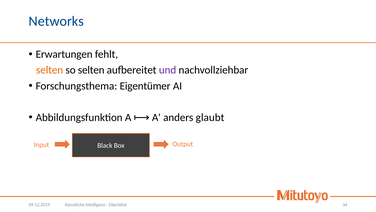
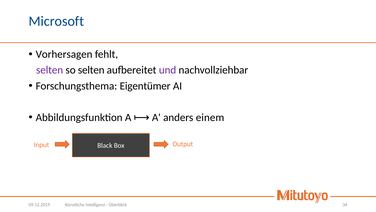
Networks: Networks -> Microsoft (56, 21)
Erwartungen: Erwartungen -> Vorhersagen (64, 54)
selten colour: orange -> purple (50, 70)
glaubt: glaubt -> einem (210, 117)
